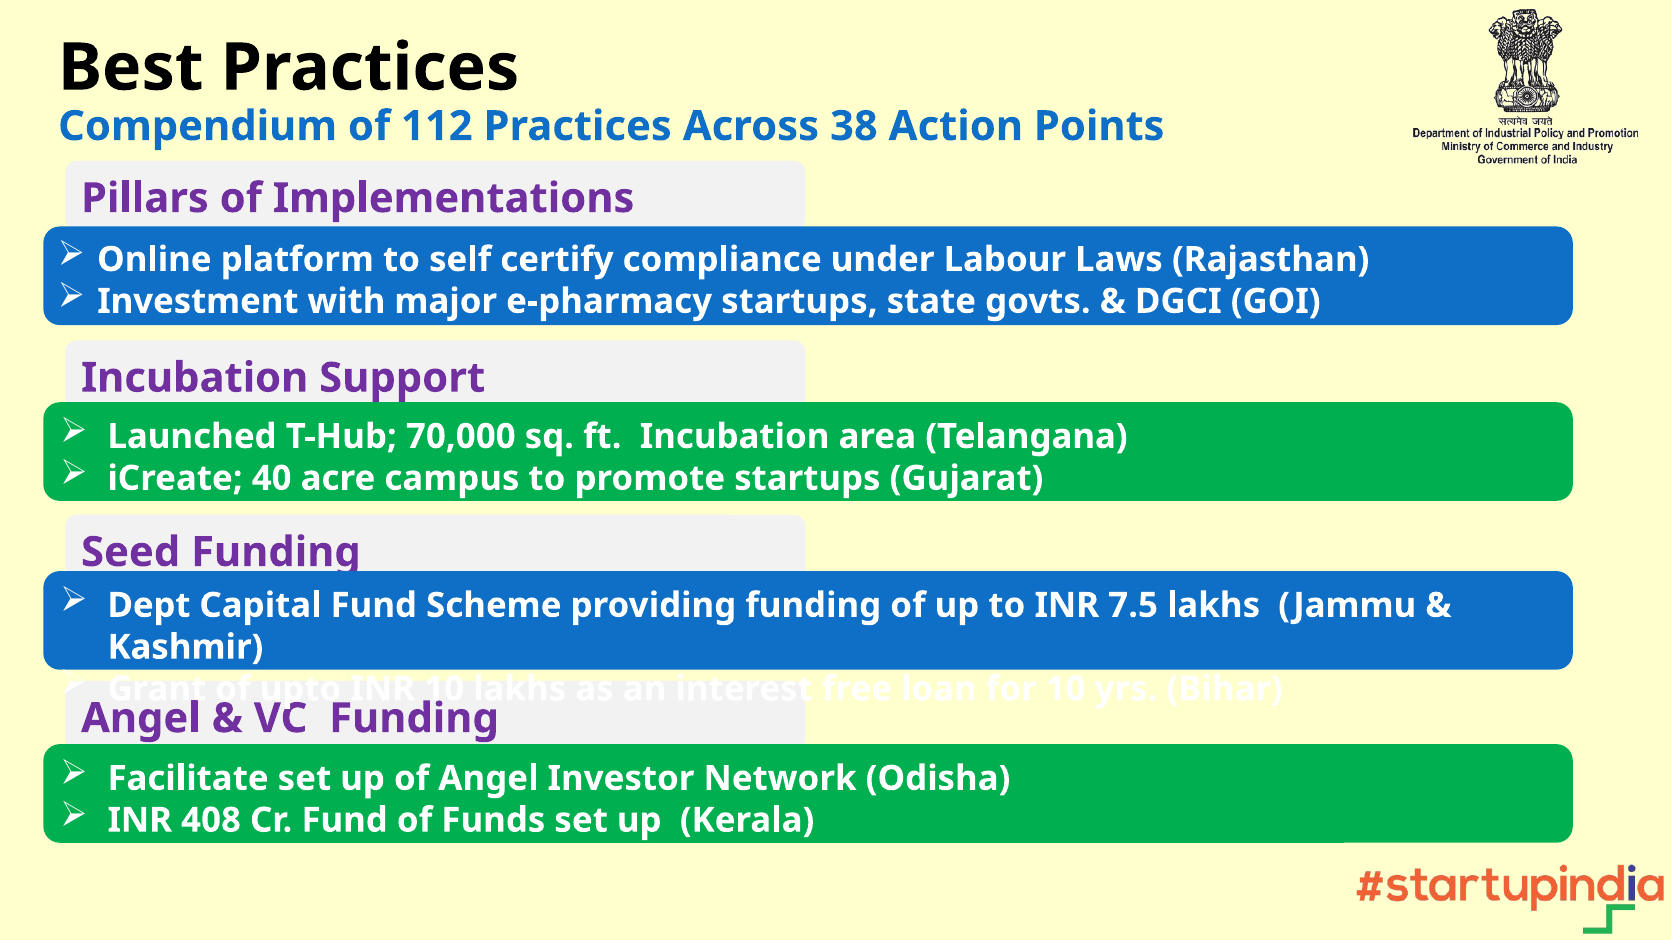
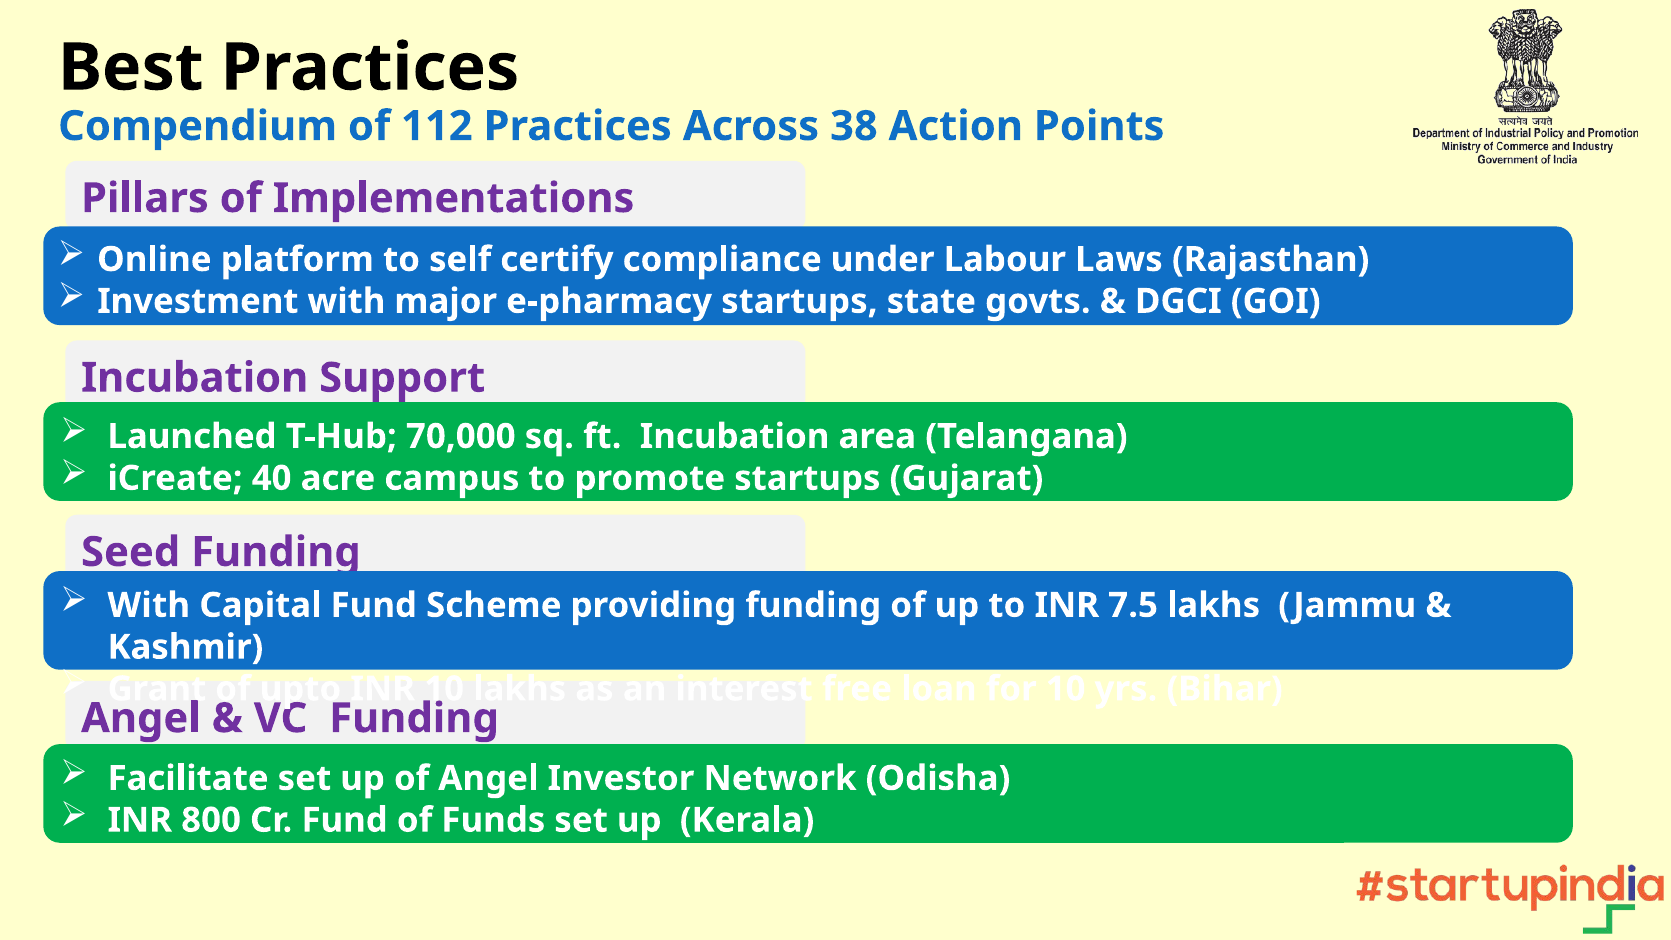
Dept: Dept -> With (149, 605)
408: 408 -> 800 (211, 820)
